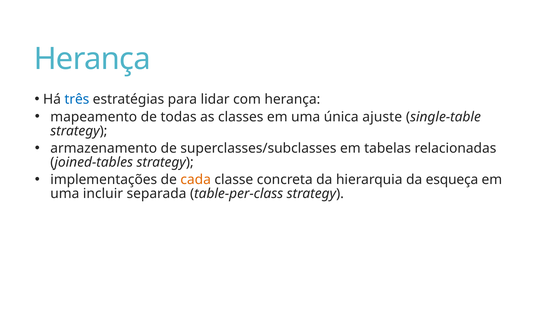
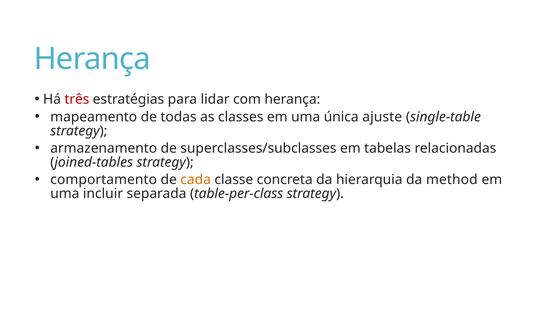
três colour: blue -> red (77, 99)
implementações: implementações -> comportamento (104, 180)
esqueça: esqueça -> method (452, 180)
